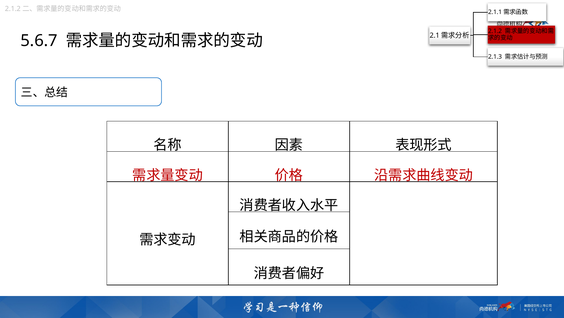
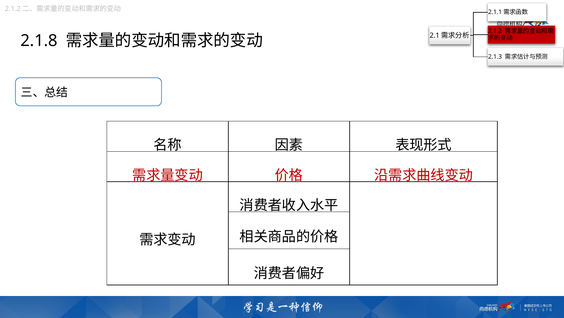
5.6.7: 5.6.7 -> 2.1.8 (39, 41)
